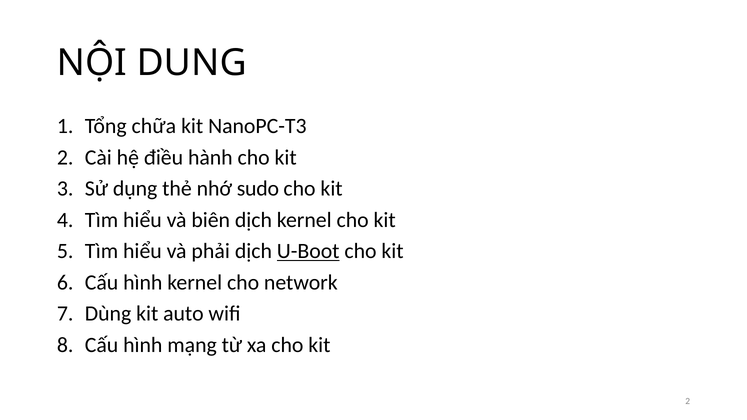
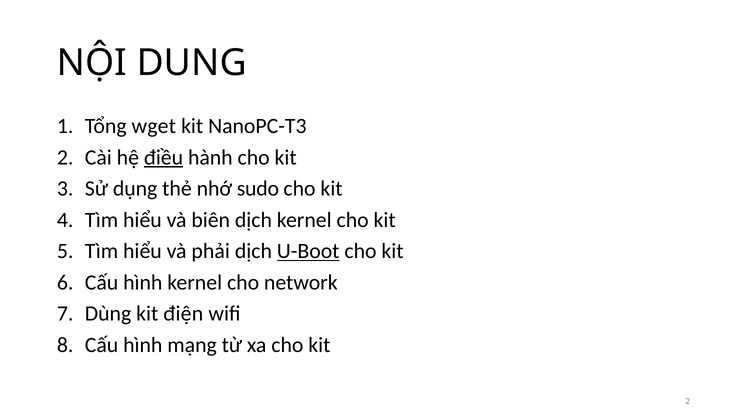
chữa: chữa -> wget (154, 126)
điều underline: none -> present (164, 157)
auto: auto -> điện (183, 314)
